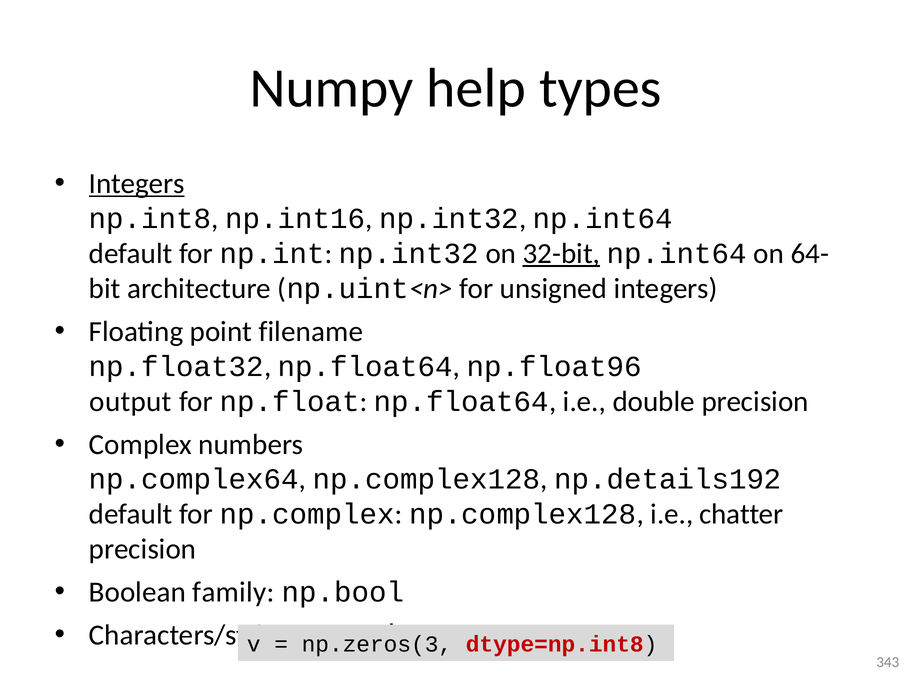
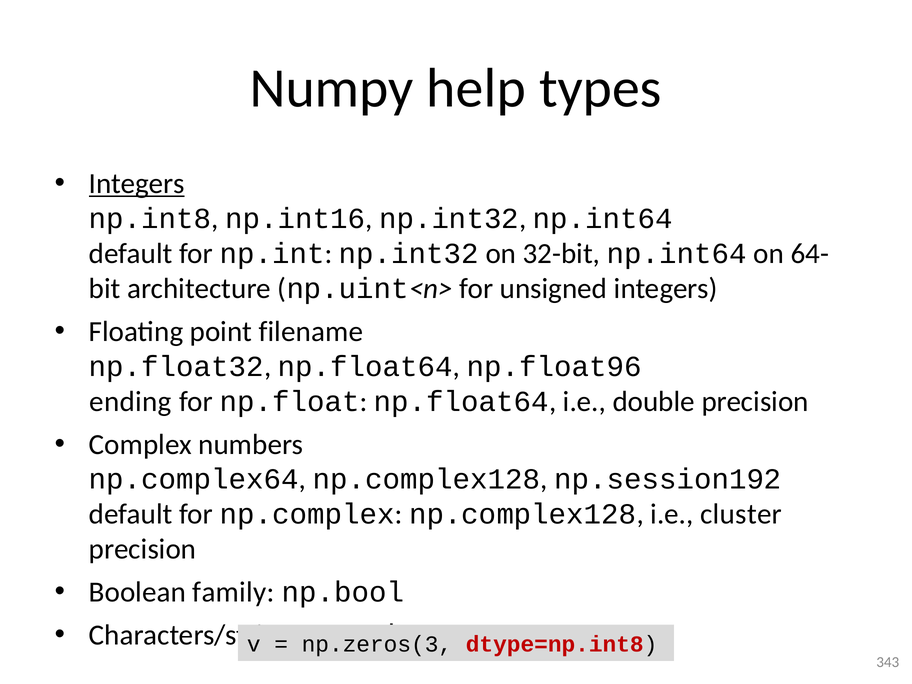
32-bit underline: present -> none (561, 254)
output: output -> ending (131, 401)
np.details192: np.details192 -> np.session192 (668, 479)
chatter: chatter -> cluster (741, 514)
